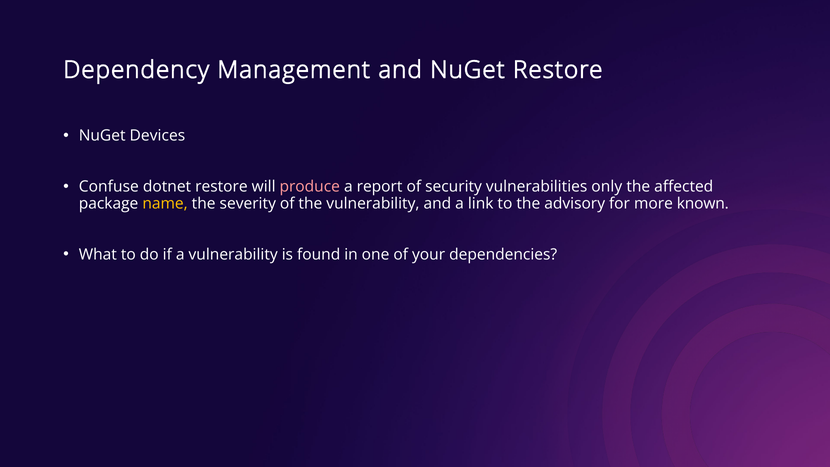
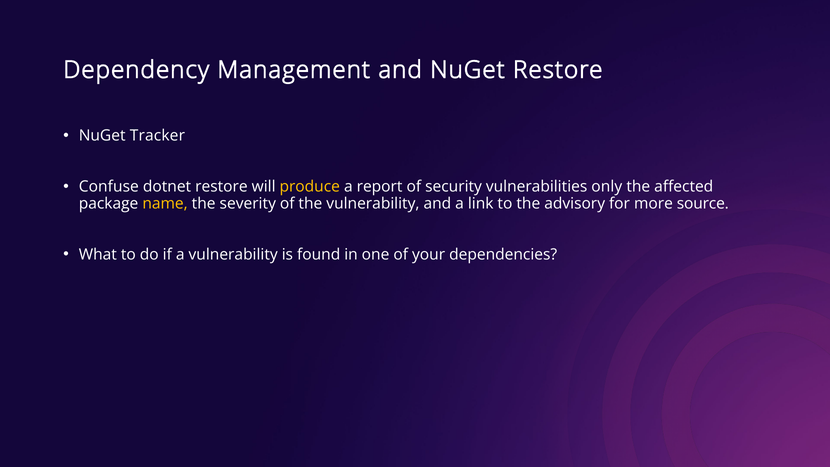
Devices: Devices -> Tracker (157, 136)
produce colour: pink -> yellow (310, 187)
known: known -> source (703, 203)
